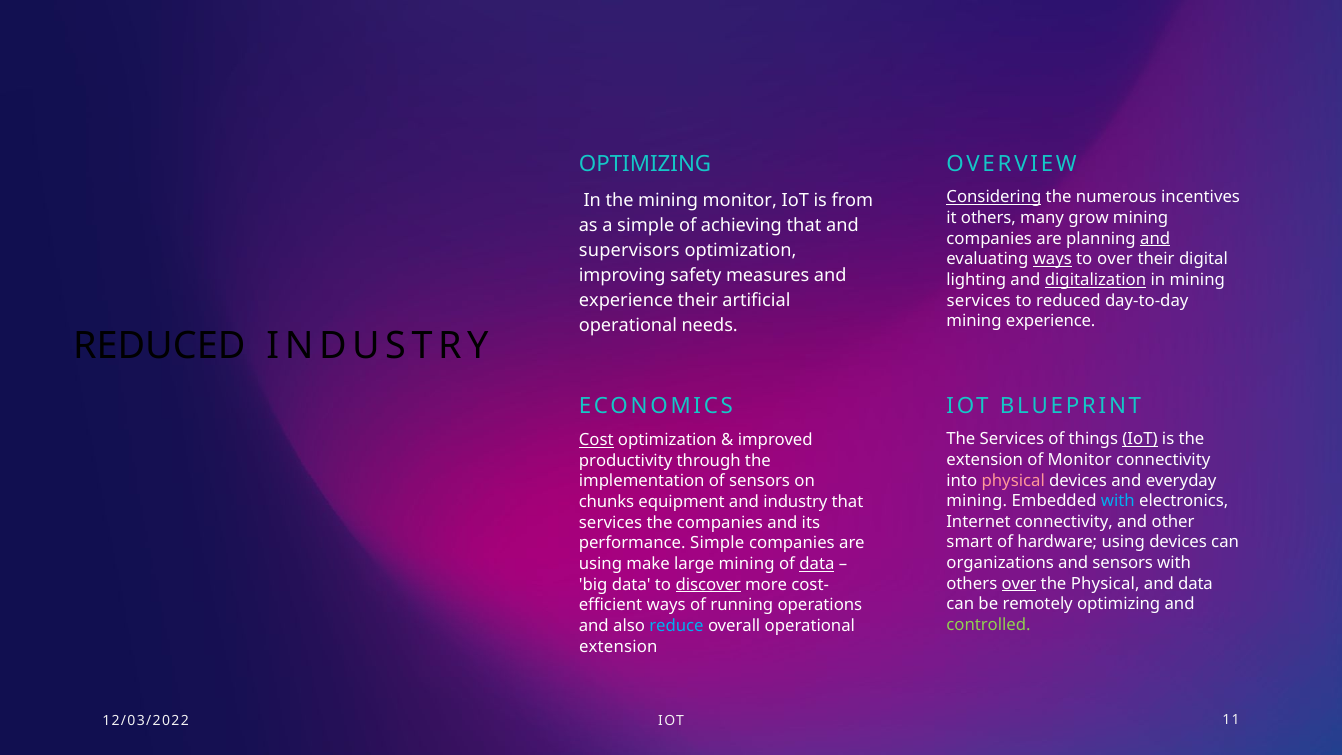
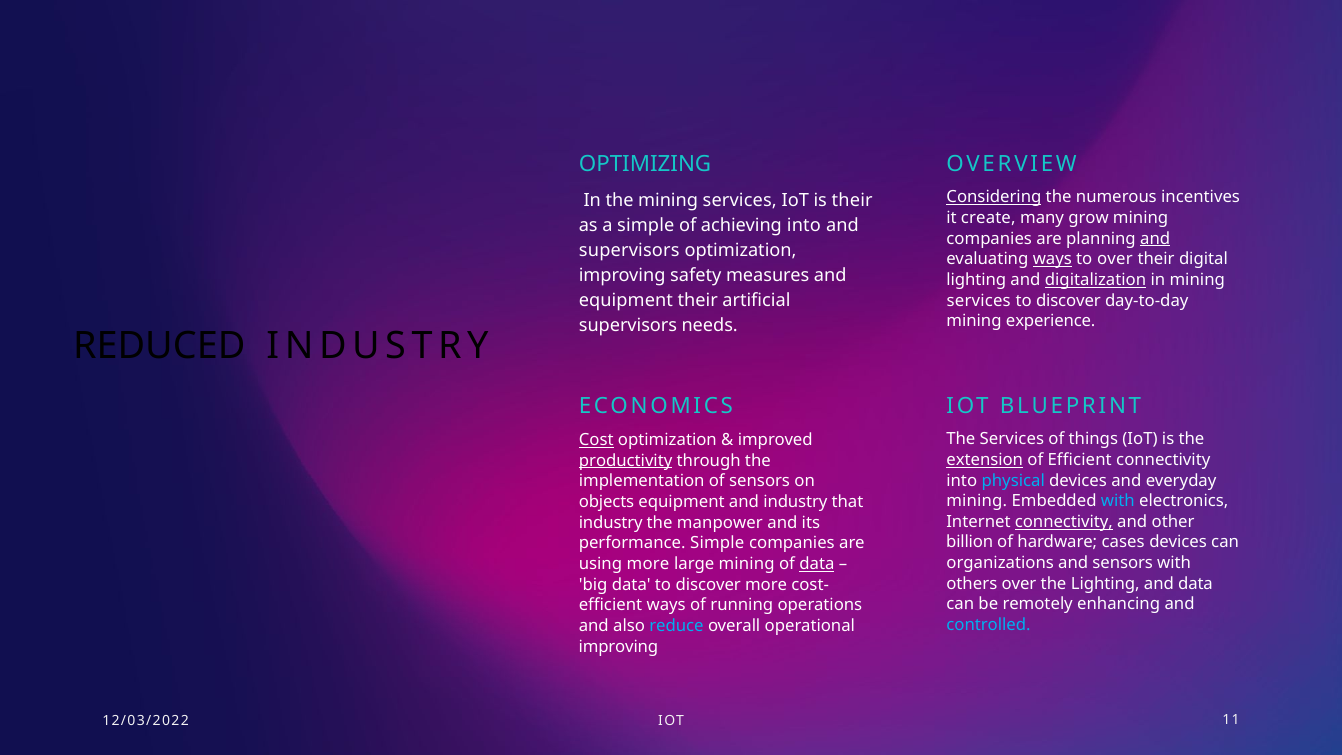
the mining monitor: monitor -> services (740, 201)
is from: from -> their (852, 201)
it others: others -> create (988, 218)
achieving that: that -> into (804, 226)
experience: experience -> equipment (626, 300)
reduced: reduced -> discover (1068, 300)
operational: operational -> supervisors (628, 325)
IoT underline: present -> none (1140, 439)
extension underline: none -> present (985, 460)
of Monitor: Monitor -> Efficient (1080, 460)
productivity underline: none -> present (626, 461)
physical colour: pink -> light blue (1013, 480)
chunks: chunks -> objects (607, 502)
connectivity underline: none -> present (1064, 522)
services: services -> industry (611, 523)
the companies: companies -> manpower (720, 523)
smart: smart -> billion (970, 542)
hardware using: using -> cases (1123, 542)
using make: make -> more (648, 564)
over underline: present -> none (1019, 584)
the Physical: Physical -> Lighting (1105, 584)
discover underline: present -> none (708, 585)
remotely optimizing: optimizing -> enhancing (1119, 604)
controlled colour: light green -> light blue (988, 625)
extension: extension -> improving (618, 646)
